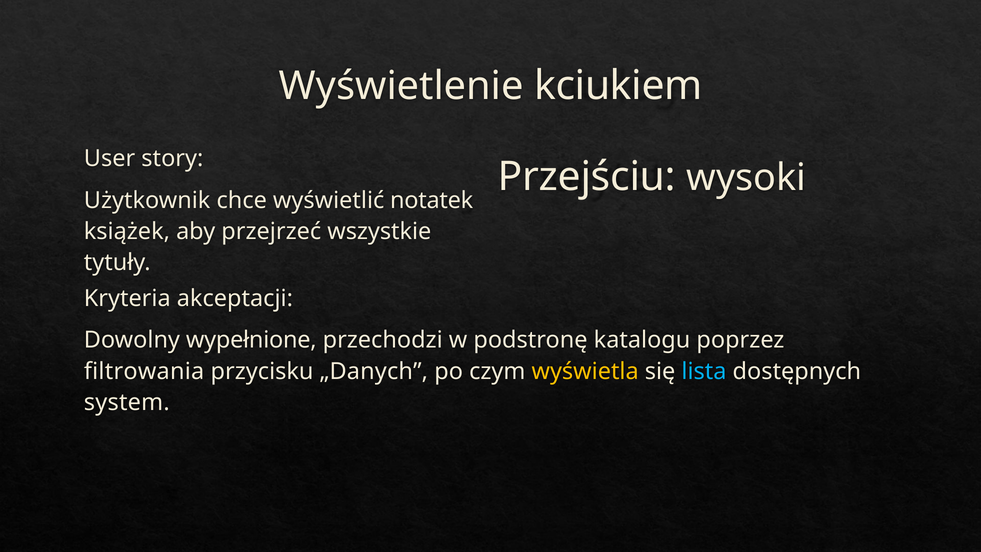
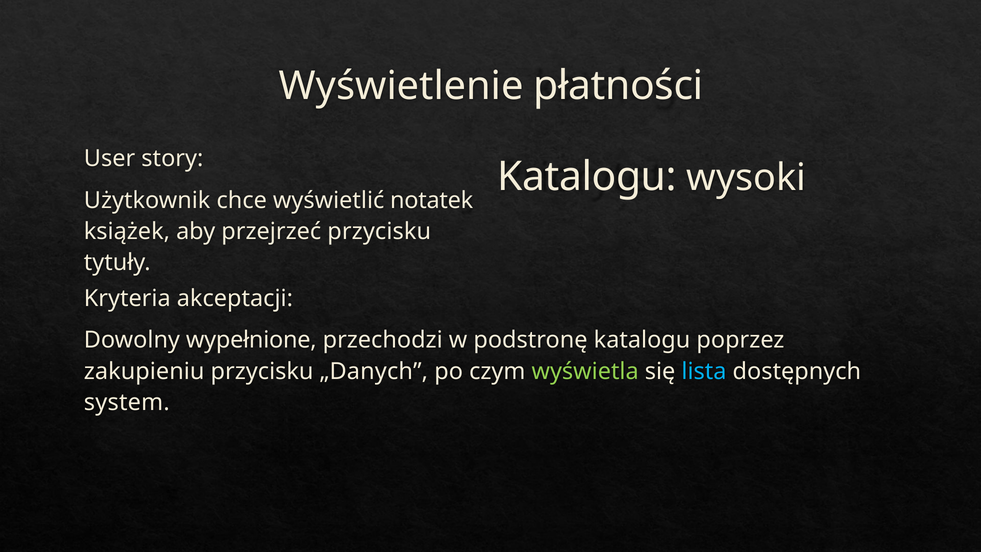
kciukiem: kciukiem -> płatności (618, 86)
Przejściu: Przejściu -> Katalogu (587, 177)
przejrzeć wszystkie: wszystkie -> przycisku (379, 231)
filtrowania: filtrowania -> zakupieniu (144, 371)
wyświetla colour: yellow -> light green (585, 371)
